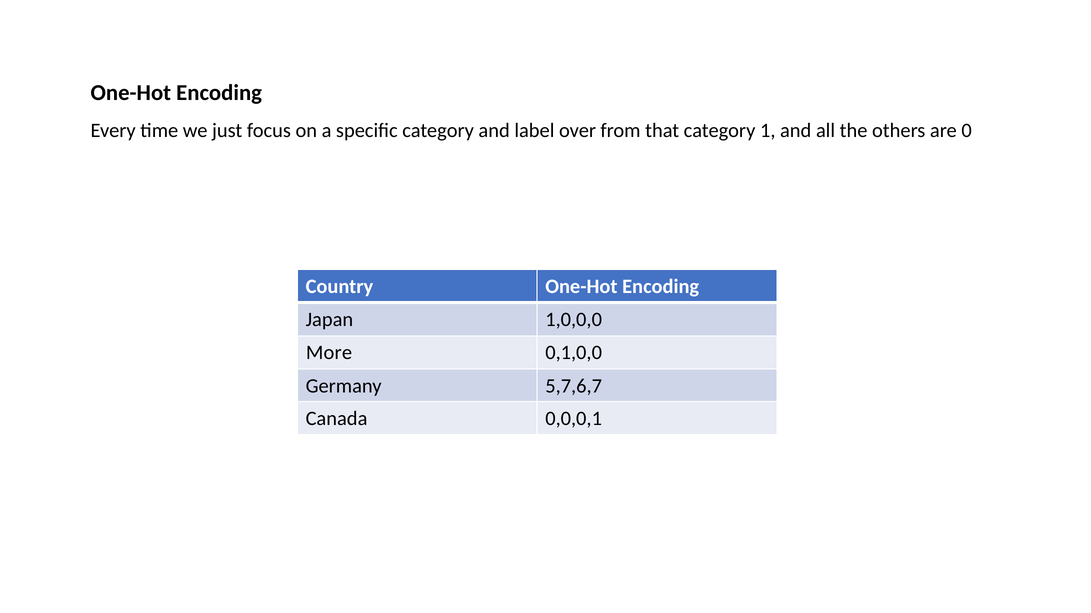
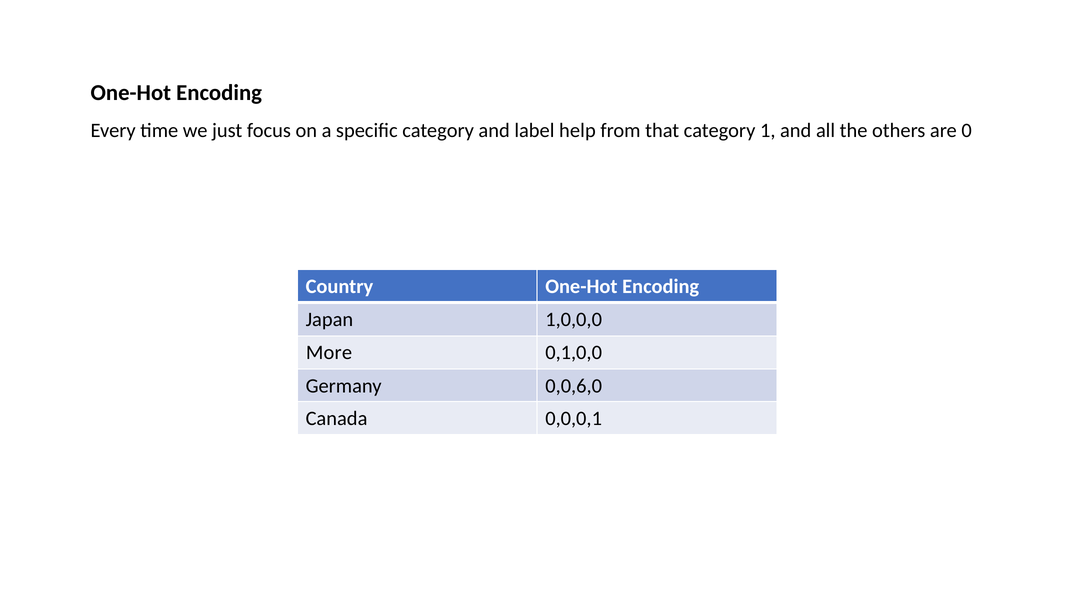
over: over -> help (577, 131)
5,7,6,7: 5,7,6,7 -> 0,0,6,0 (574, 386)
